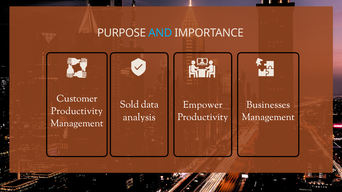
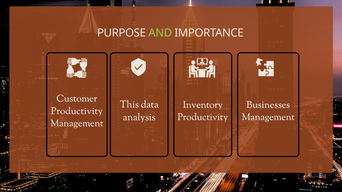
AND colour: light blue -> light green (160, 33)
Sold: Sold -> This (129, 105)
Empower: Empower -> Inventory (203, 105)
